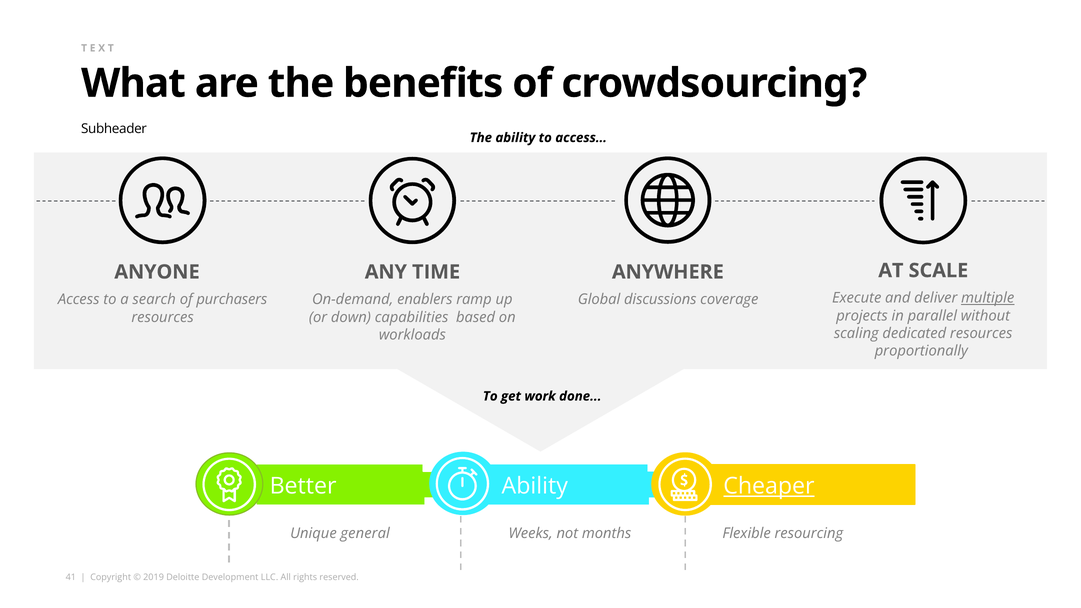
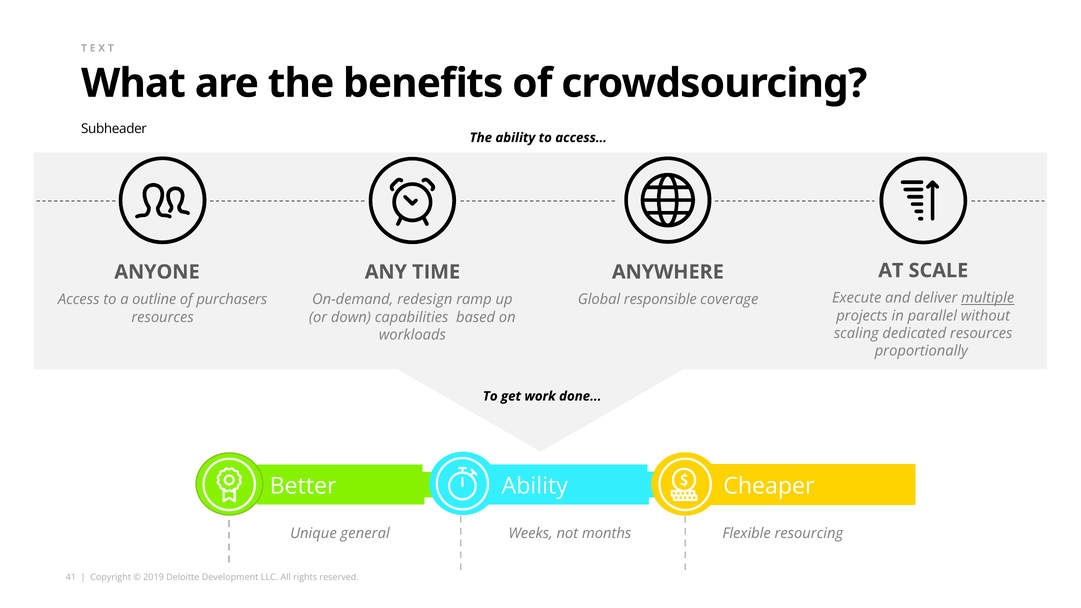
search: search -> outline (154, 300)
enablers: enablers -> redesign (425, 300)
discussions: discussions -> responsible (660, 300)
Cheaper underline: present -> none (769, 486)
